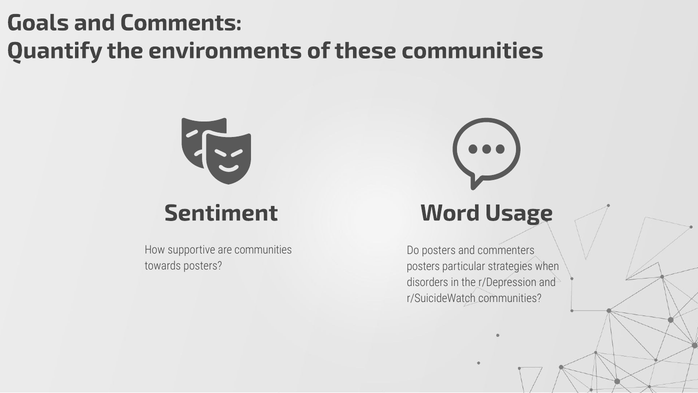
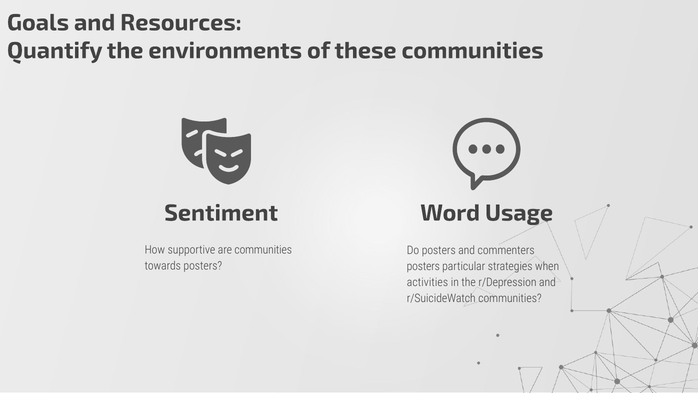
Comments: Comments -> Resources (181, 23)
disorders: disorders -> activities (427, 282)
